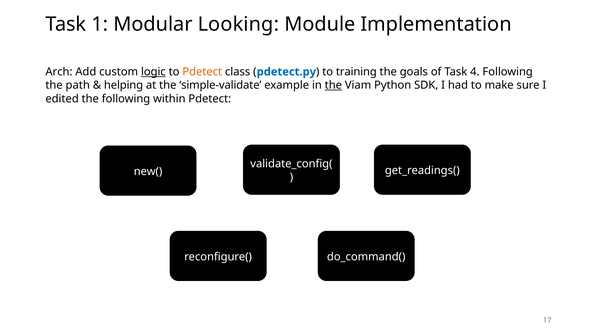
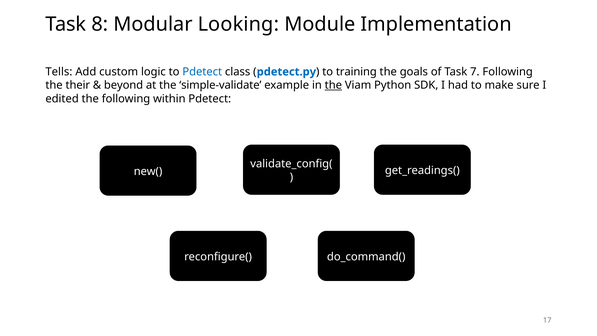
1: 1 -> 8 (100, 24)
Arch: Arch -> Tells (59, 72)
logic underline: present -> none (153, 72)
Pdetect colour: orange -> blue (202, 72)
4: 4 -> 7 (475, 72)
path: path -> their (78, 85)
helping: helping -> beyond (124, 85)
